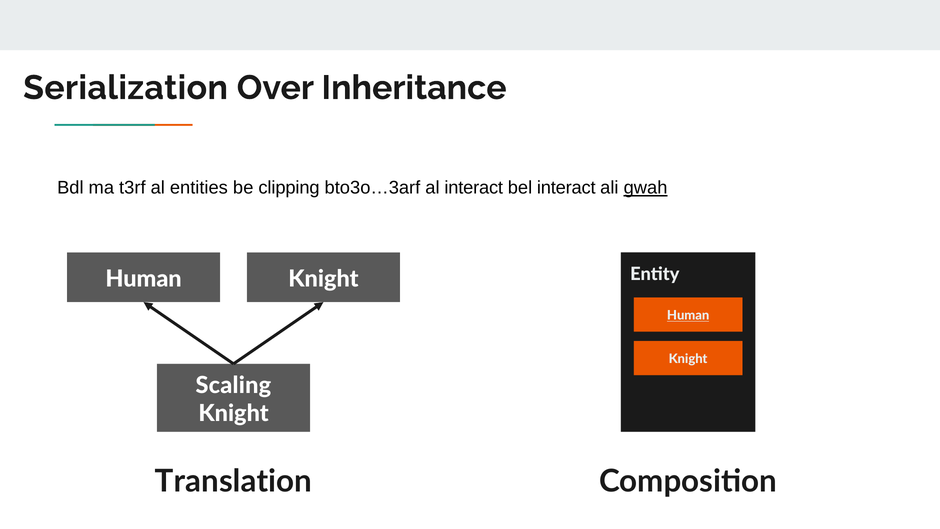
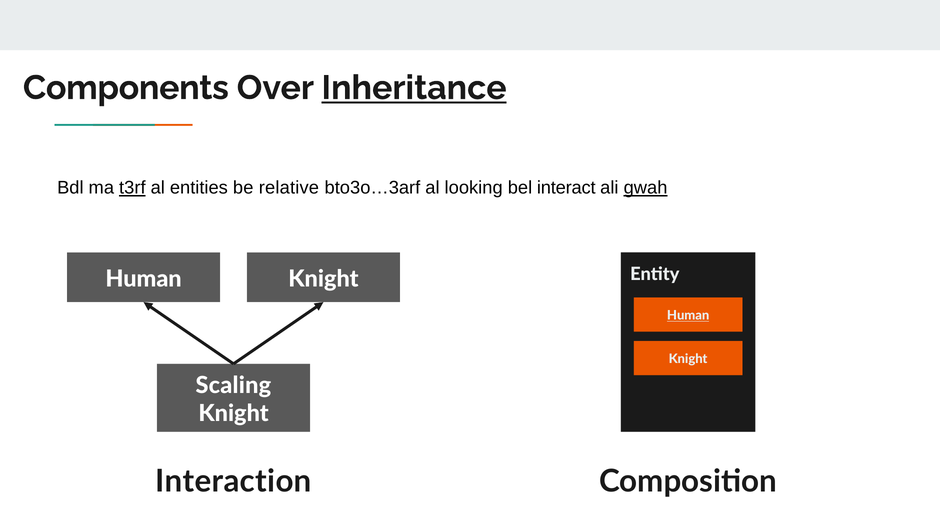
Serialization: Serialization -> Components (126, 88)
Inheritance underline: none -> present (414, 88)
t3rf underline: none -> present (132, 188)
clipping: clipping -> relative (289, 188)
al interact: interact -> looking (474, 188)
Translation: Translation -> Interaction (233, 481)
